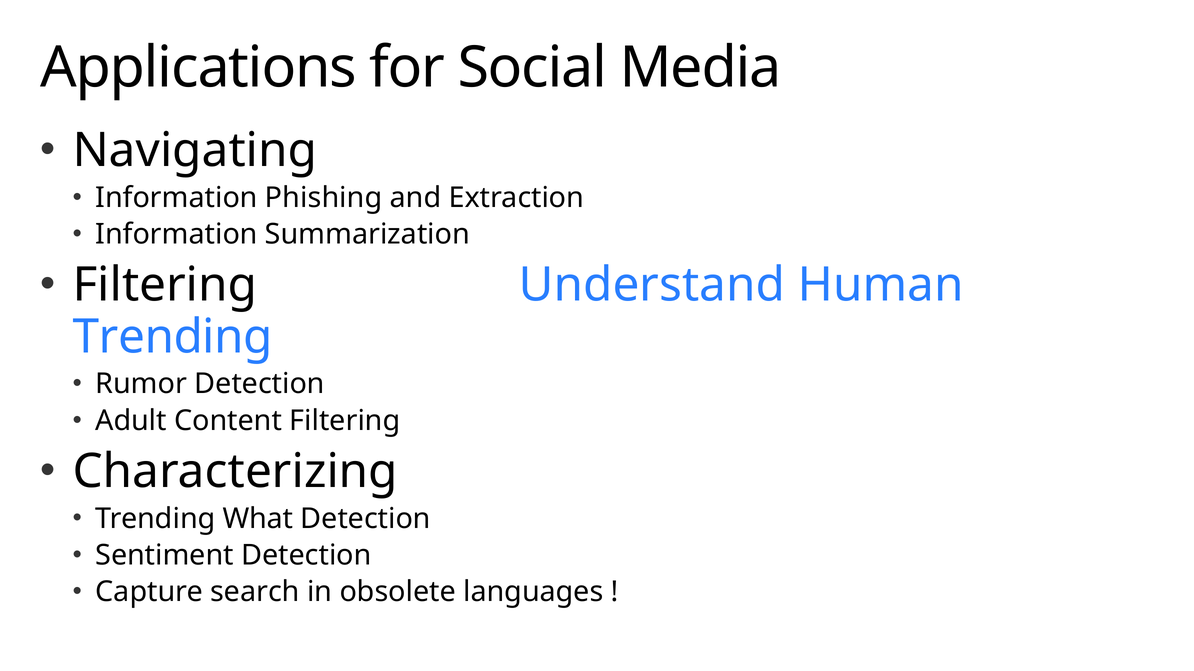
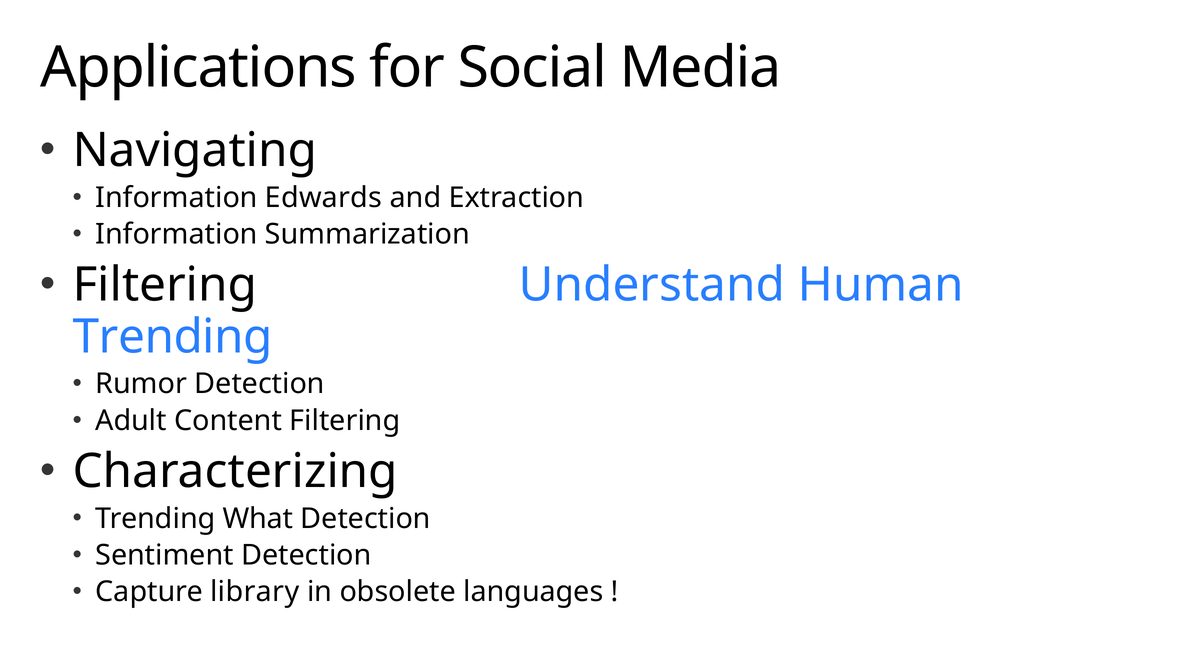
Phishing: Phishing -> Edwards (324, 198)
search: search -> library (255, 592)
